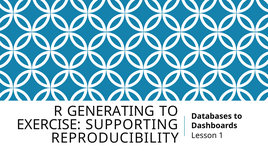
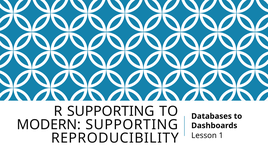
R GENERATING: GENERATING -> SUPPORTING (111, 111)
EXERCISE: EXERCISE -> MODERN (49, 125)
